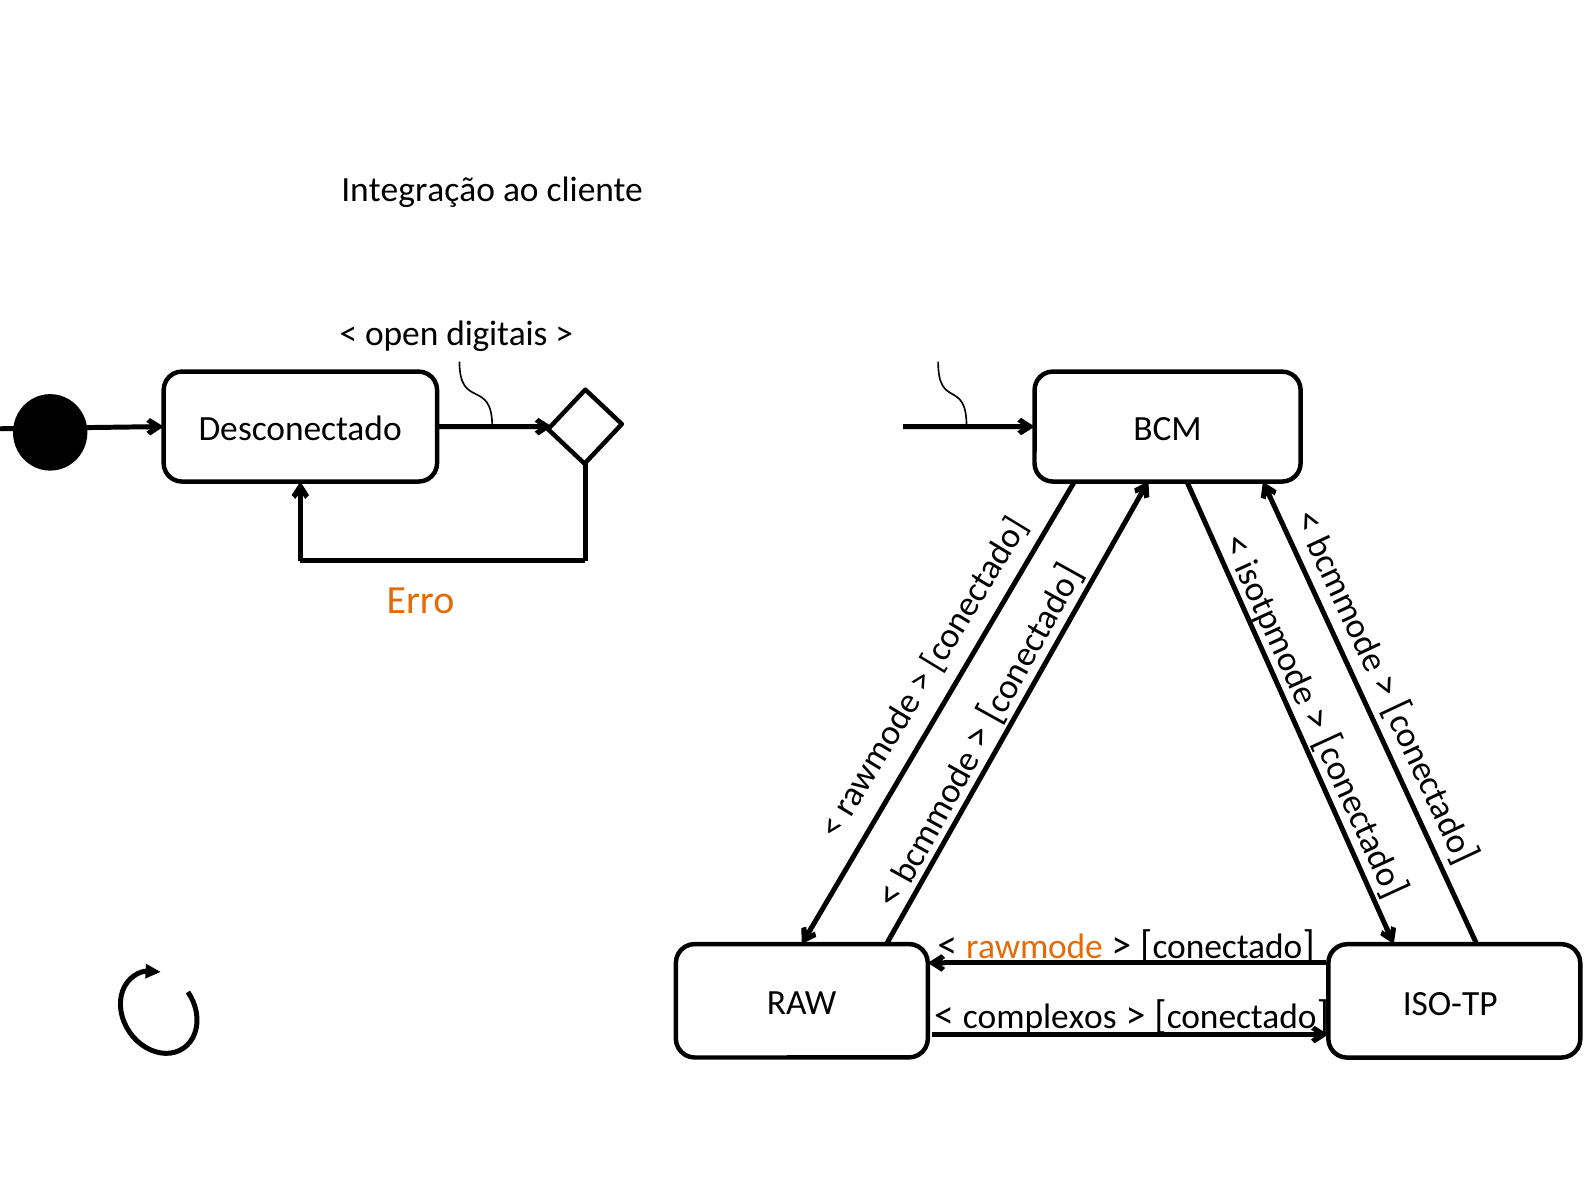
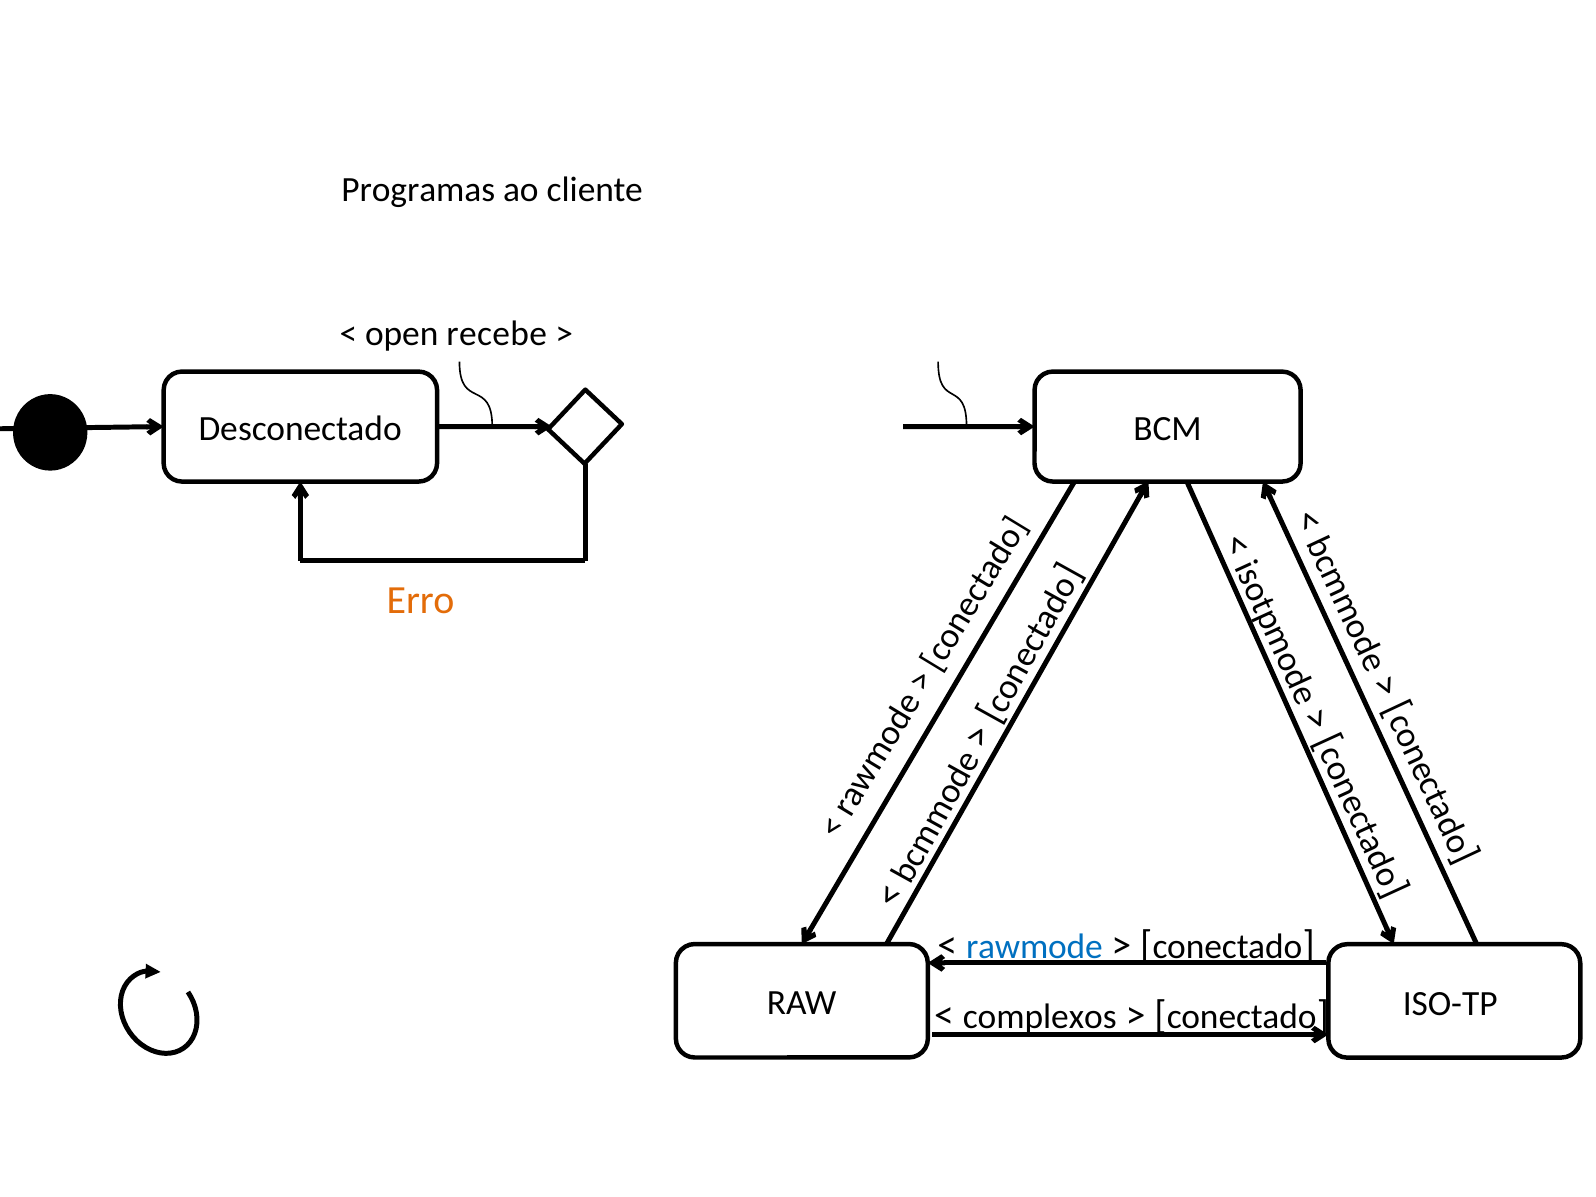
Integração: Integração -> Programas (418, 190)
digitais: digitais -> recebe (497, 334)
rawmode colour: orange -> blue (1034, 947)
